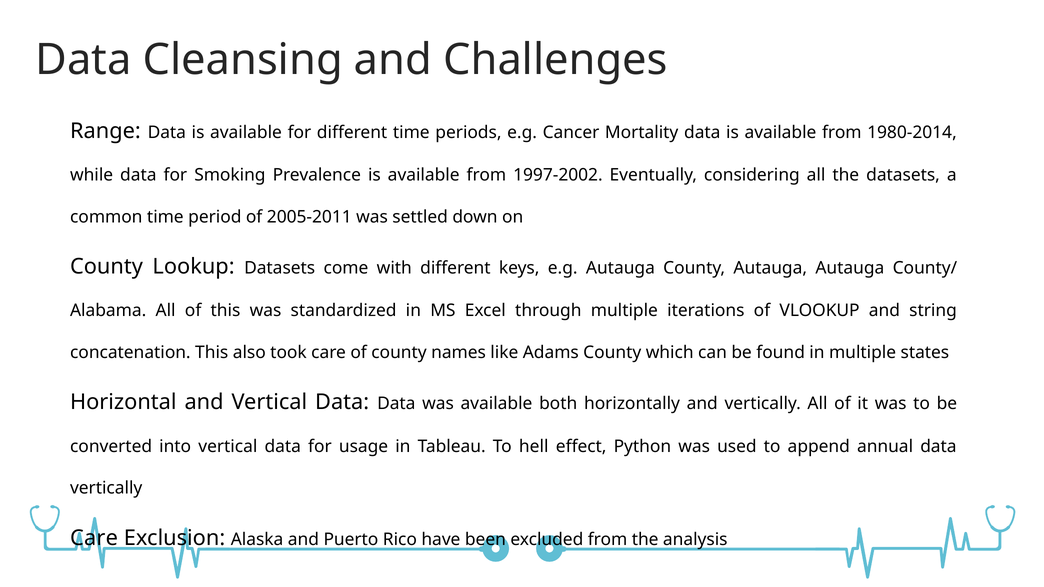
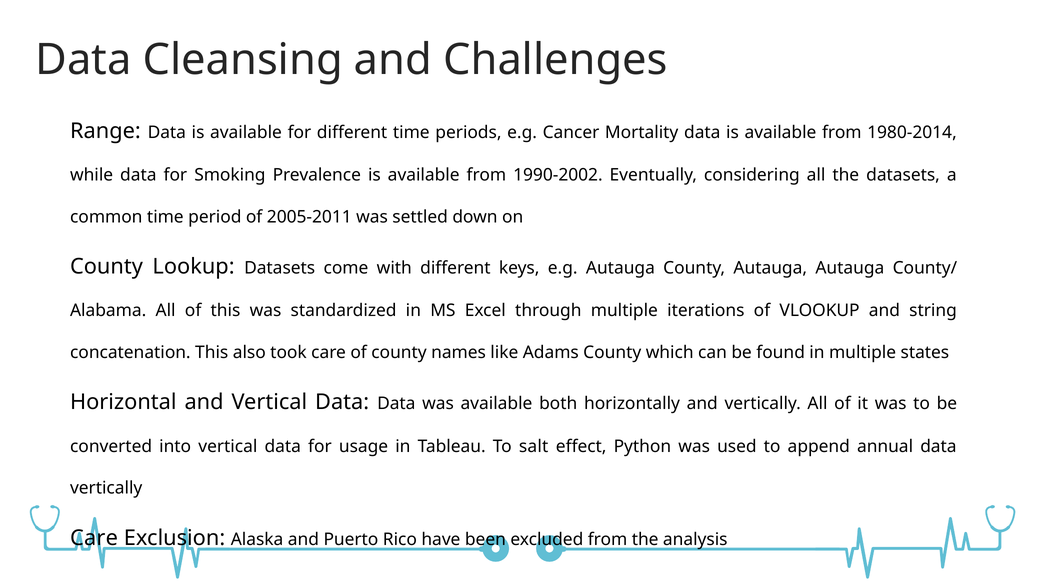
1997-2002: 1997-2002 -> 1990-2002 (558, 175)
hell: hell -> salt (534, 447)
